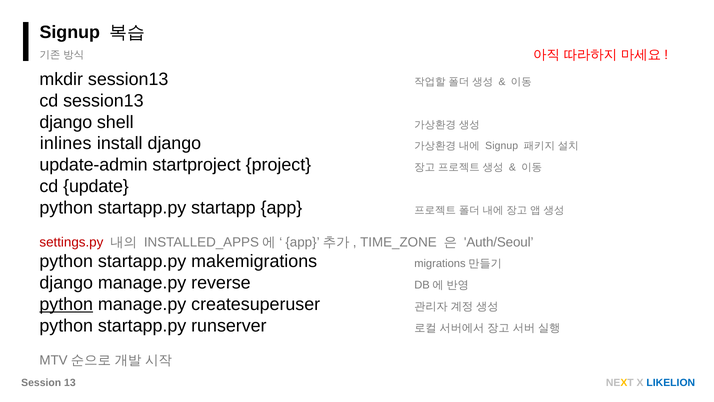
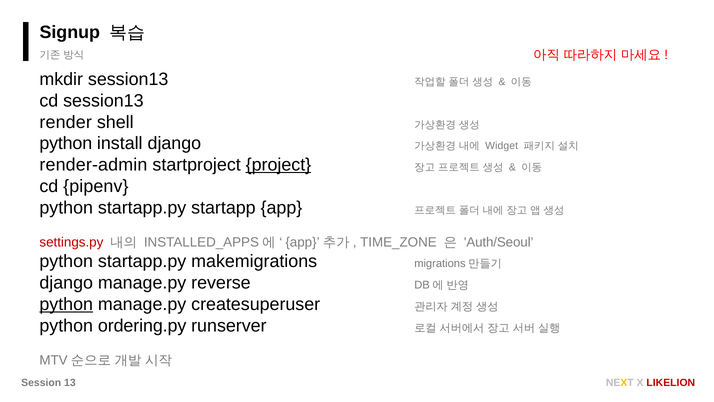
django: django -> render (66, 122)
inlines: inlines -> python (66, 143)
Signup: Signup -> Widget (502, 146)
update-admin: update-admin -> render-admin (93, 165)
project underline: none -> present (278, 165)
update: update -> pipenv (96, 186)
startapp.py: startapp.py -> ordering.py (142, 325)
LIKELION colour: blue -> red (671, 382)
